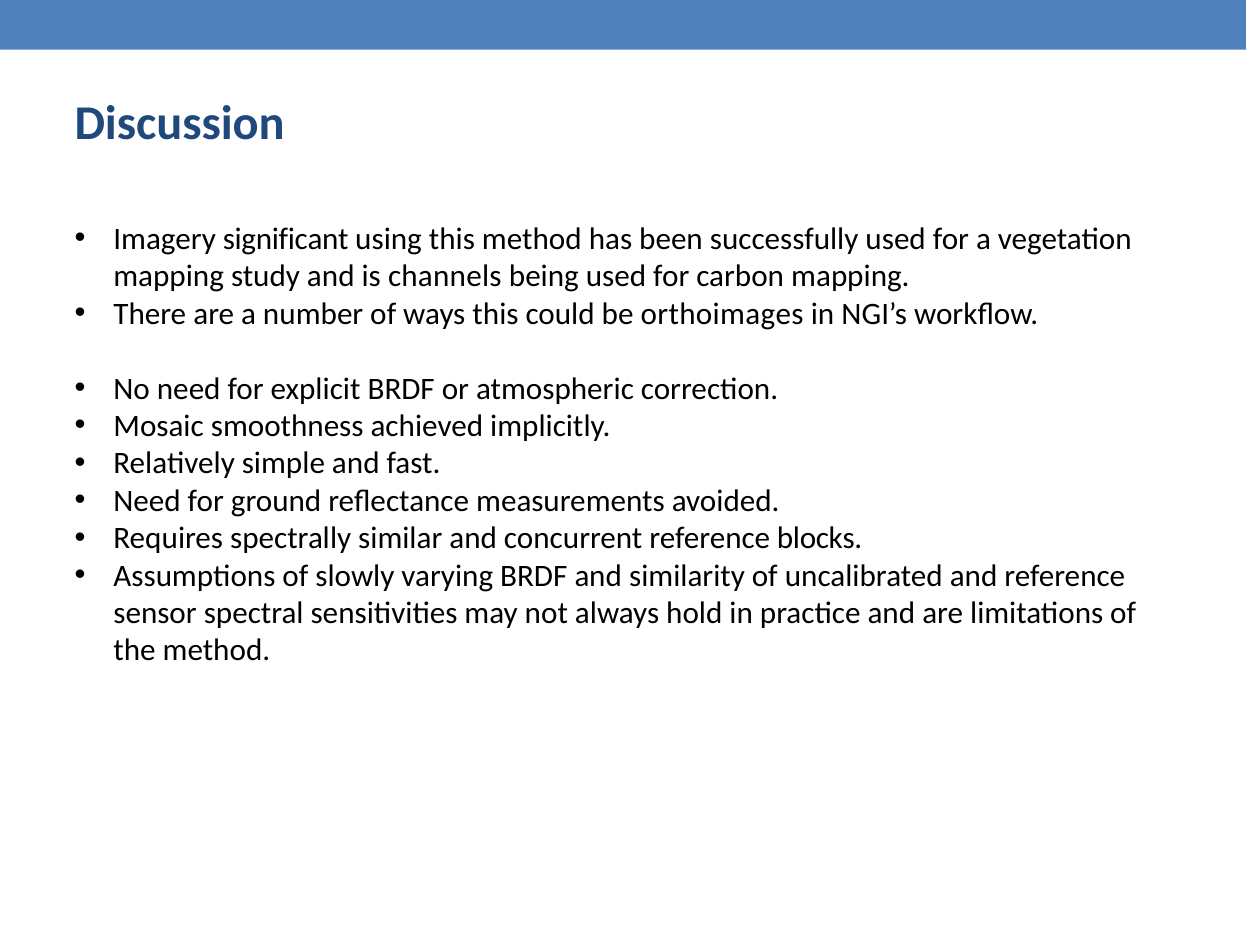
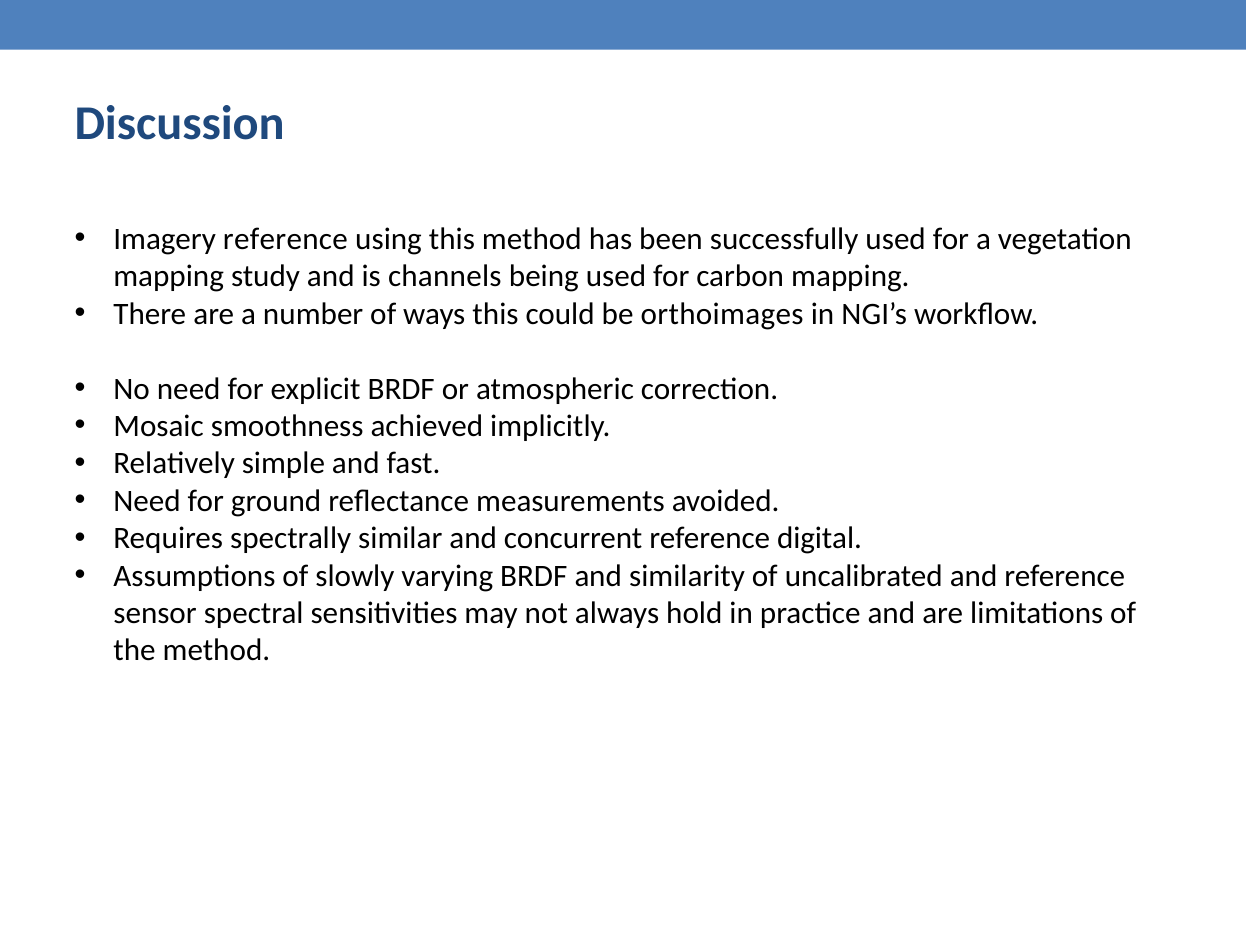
Imagery significant: significant -> reference (285, 239)
blocks: blocks -> digital (820, 538)
